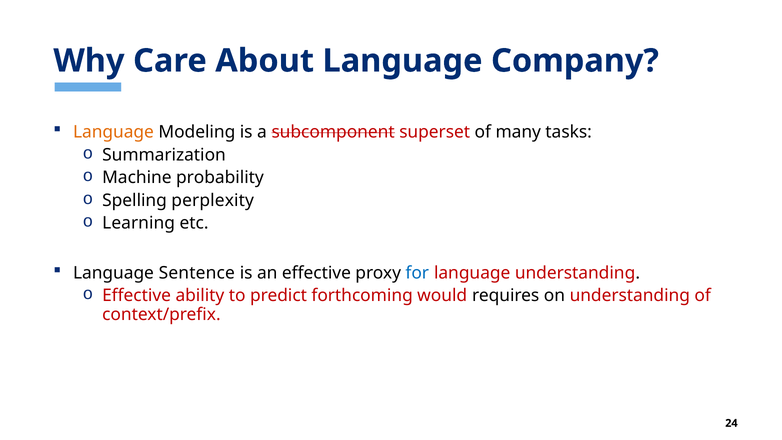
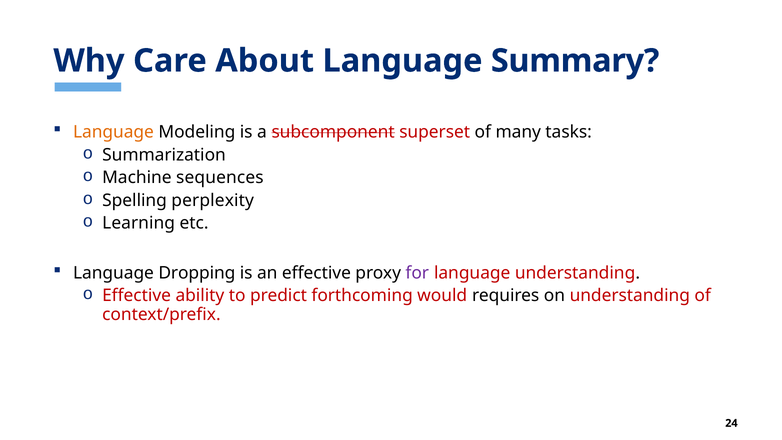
Company: Company -> Summary (575, 61)
probability: probability -> sequences (220, 178)
Sentence: Sentence -> Dropping (197, 273)
for colour: blue -> purple (417, 273)
